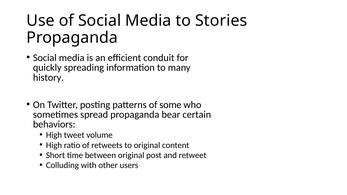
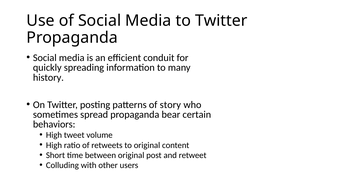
to Stories: Stories -> Twitter (221, 21)
some: some -> story (170, 105)
